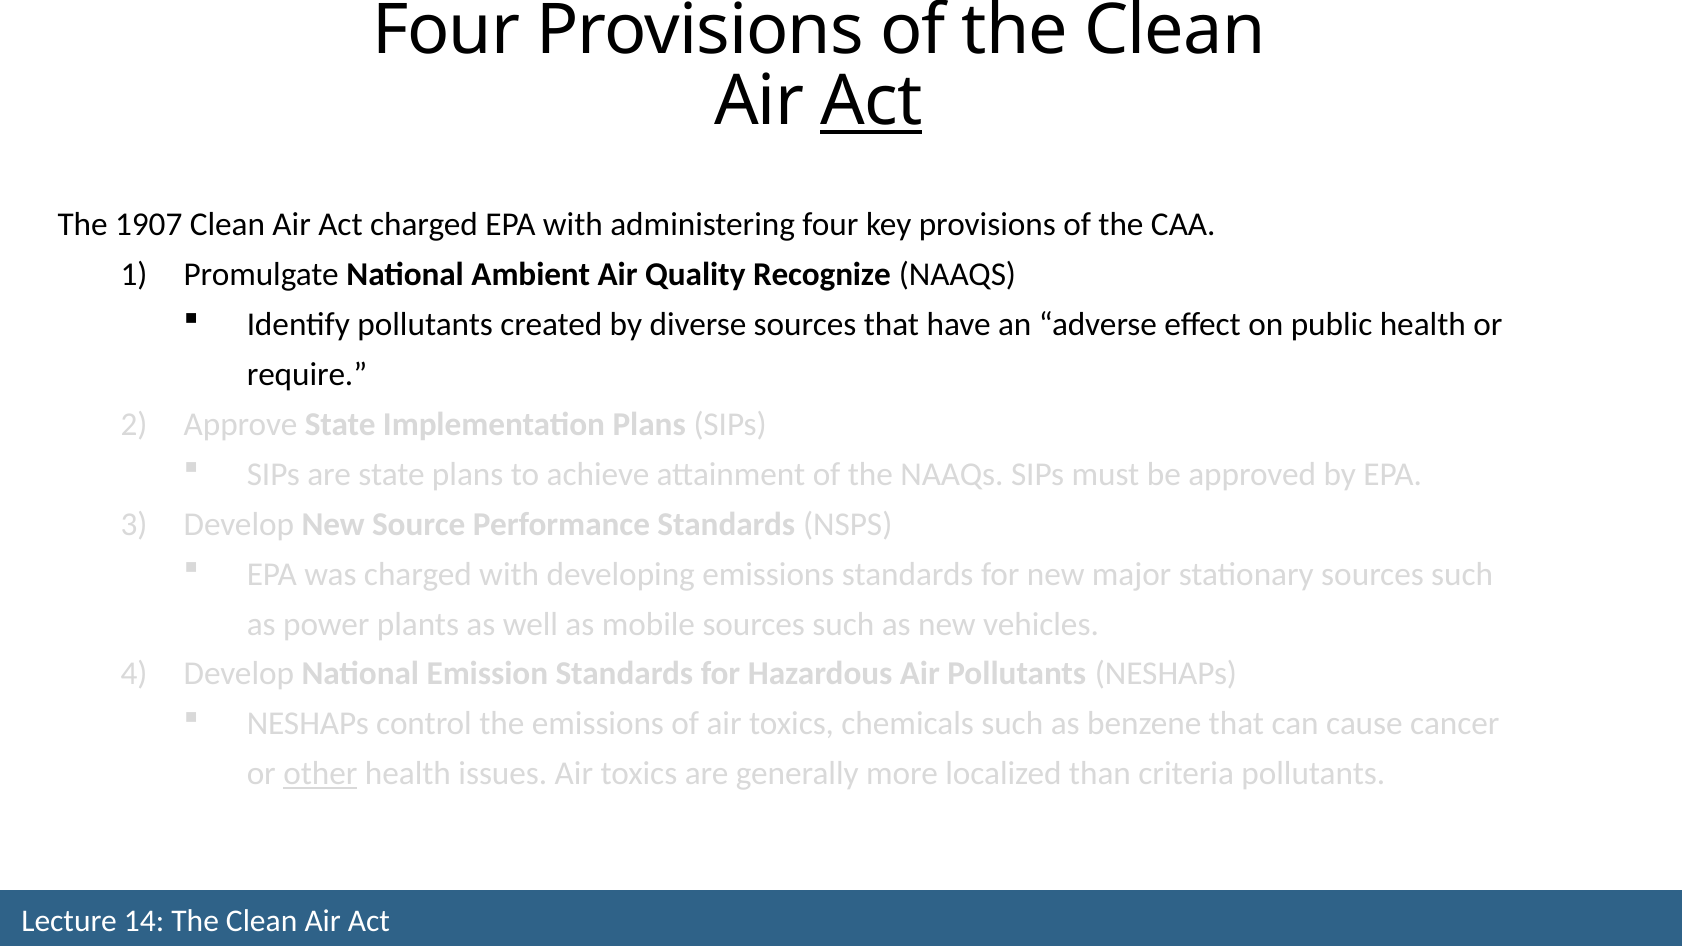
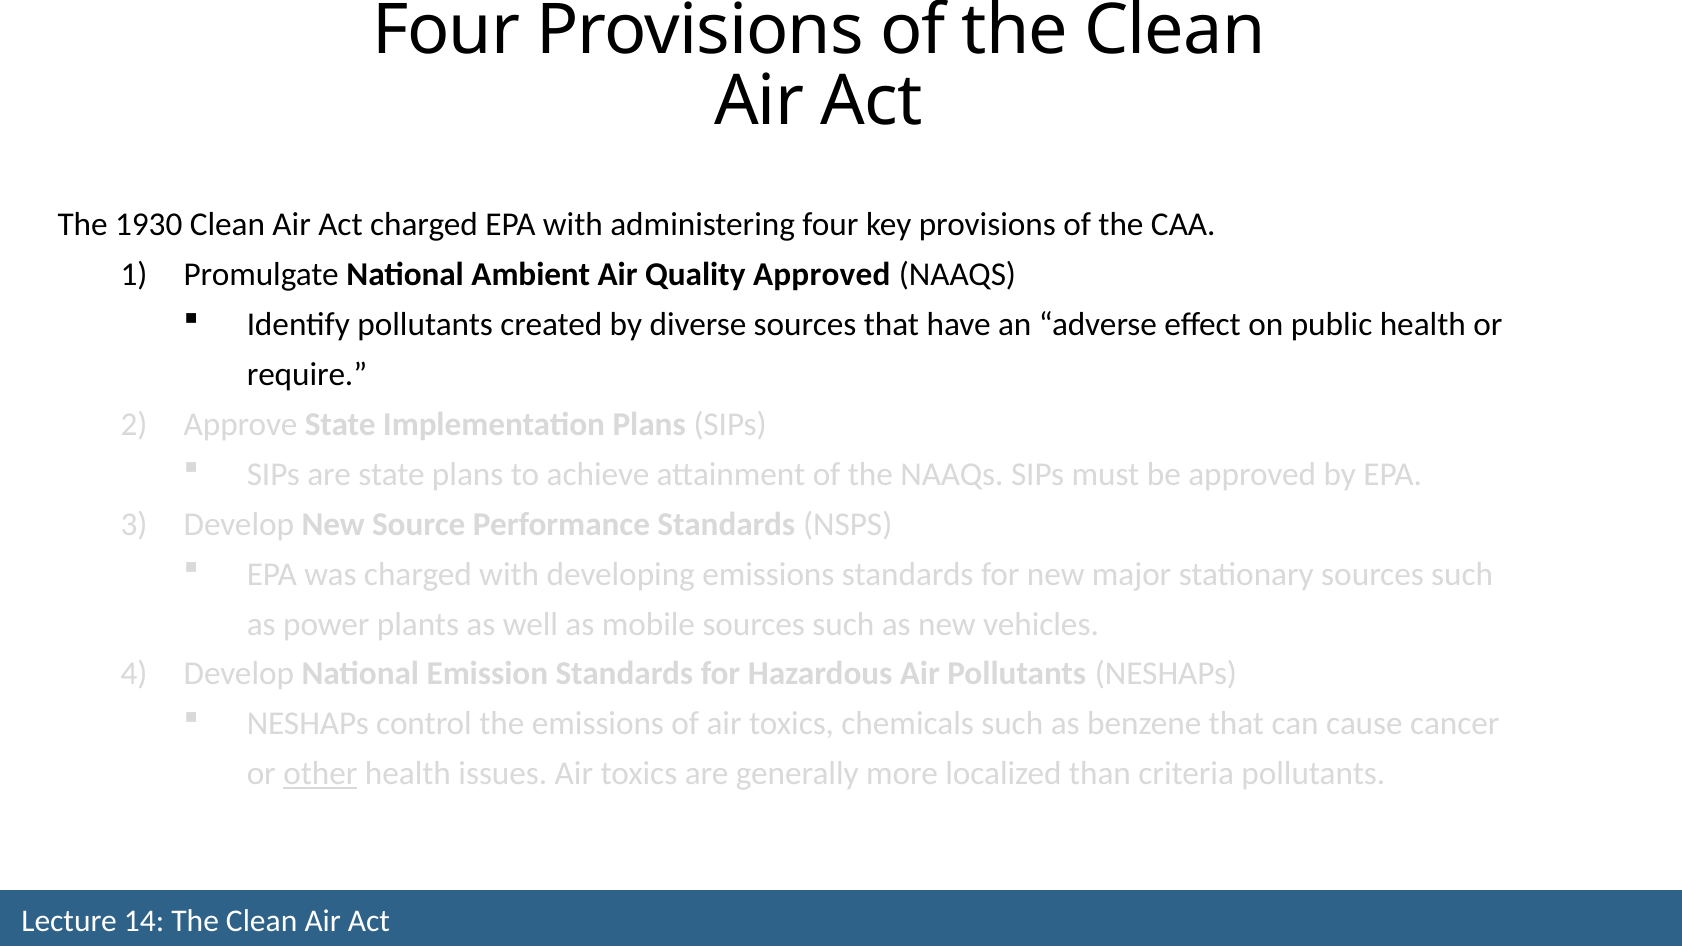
Act underline: present -> none (872, 102)
1907: 1907 -> 1930 (149, 225)
Quality Recognize: Recognize -> Approved (822, 275)
